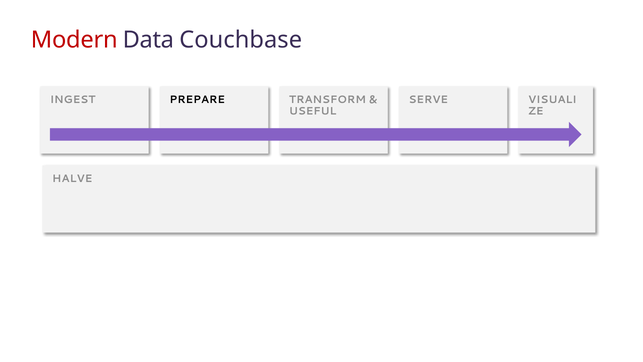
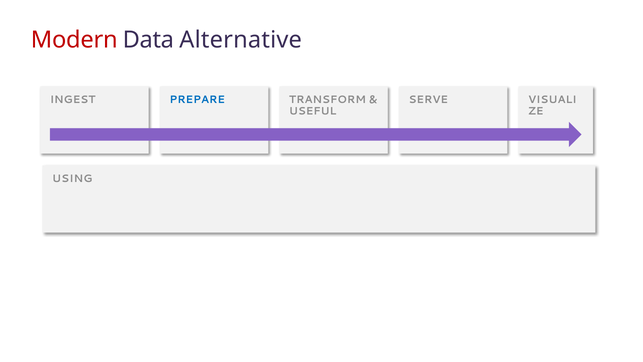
Couchbase: Couchbase -> Alternative (241, 40)
PREPARE colour: black -> blue (197, 100)
HALVE: HALVE -> USING (72, 179)
